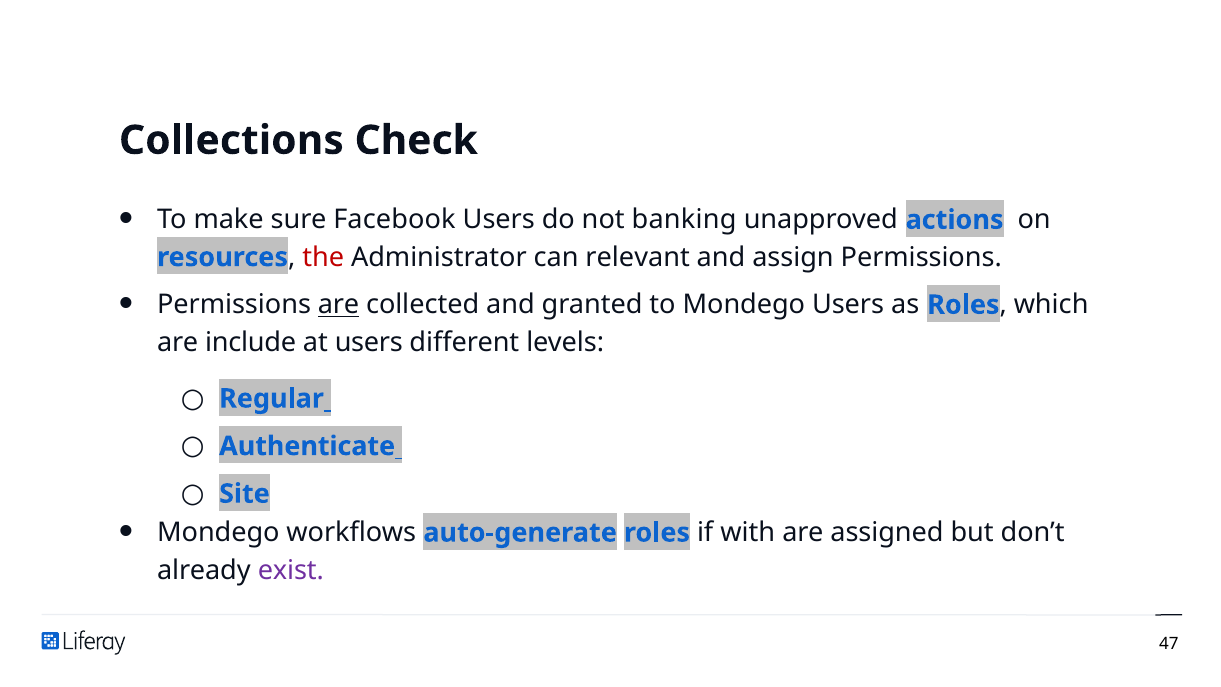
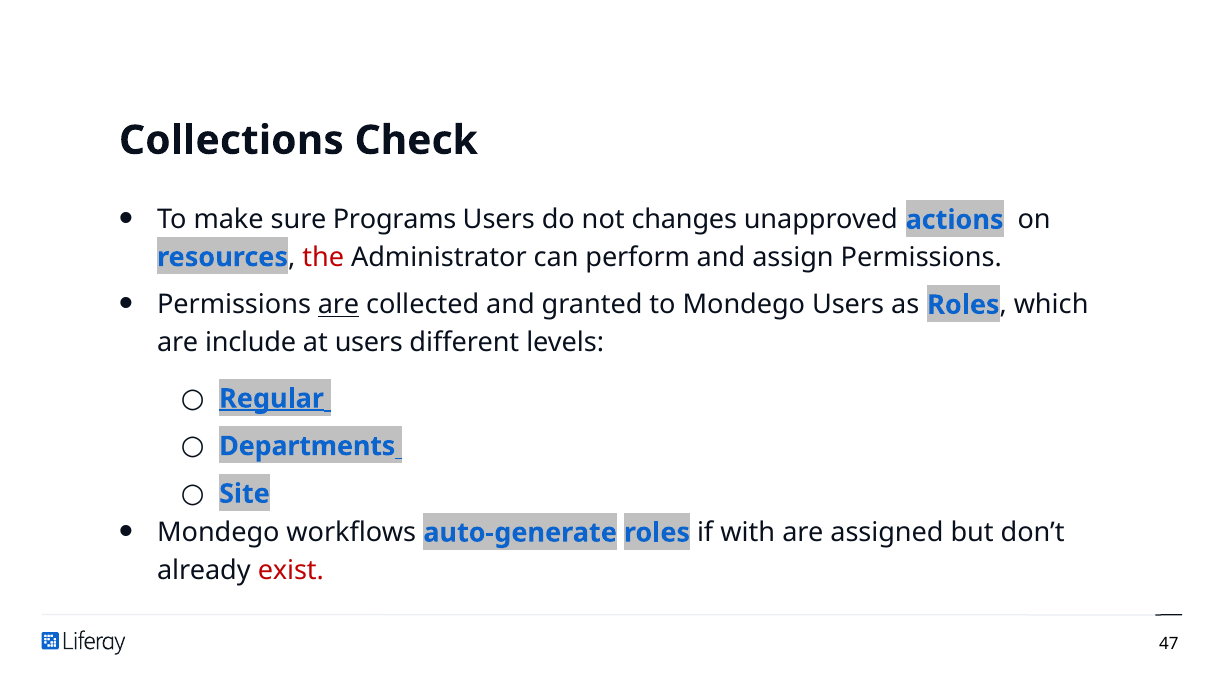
Facebook: Facebook -> Programs (395, 220)
banking: banking -> changes (684, 220)
relevant: relevant -> perform (638, 257)
Regular underline: none -> present (271, 399)
Authenticate: Authenticate -> Departments (307, 446)
exist colour: purple -> red (291, 570)
